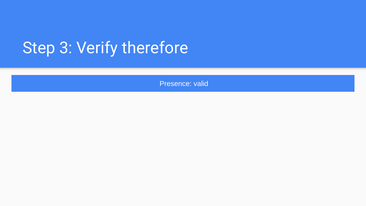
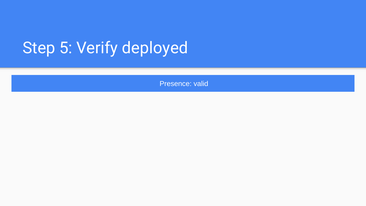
3: 3 -> 5 (66, 48)
therefore: therefore -> deployed (155, 48)
